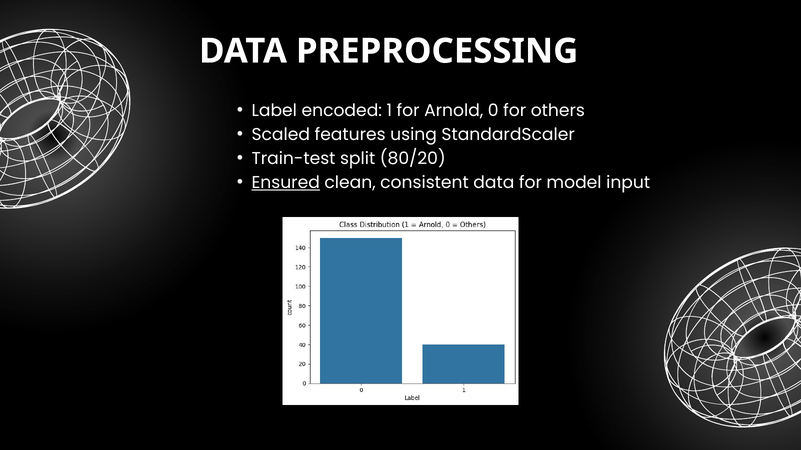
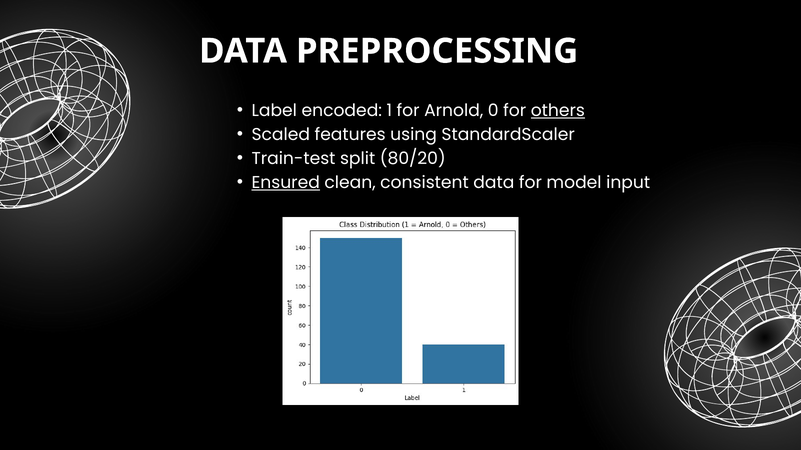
others underline: none -> present (558, 111)
